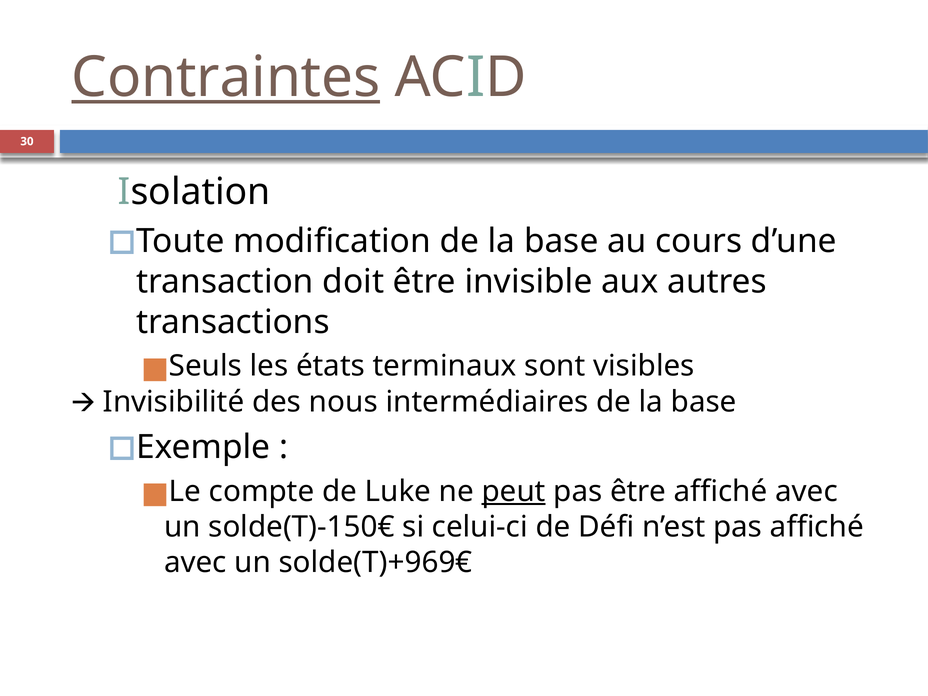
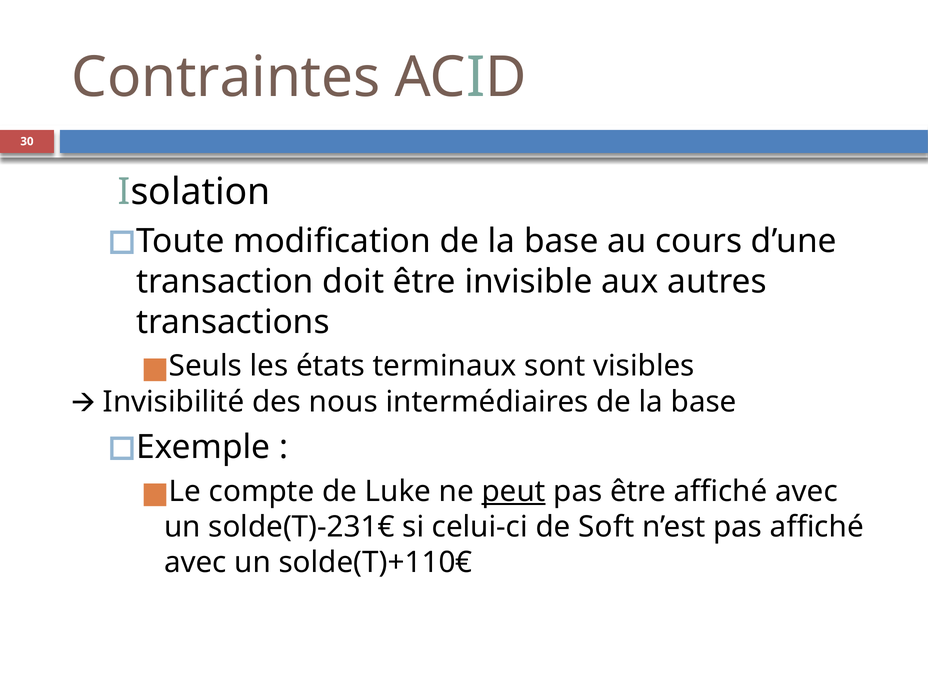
Contraintes underline: present -> none (226, 77)
solde(T)-150€: solde(T)-150€ -> solde(T)-231€ (302, 527)
Défi: Défi -> Soft (606, 527)
solde(T)+969€: solde(T)+969€ -> solde(T)+110€ (376, 563)
